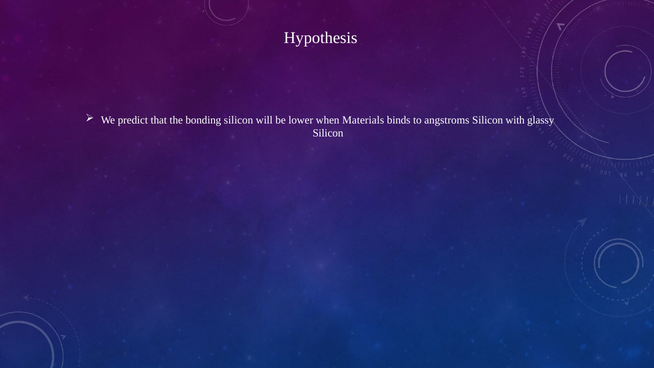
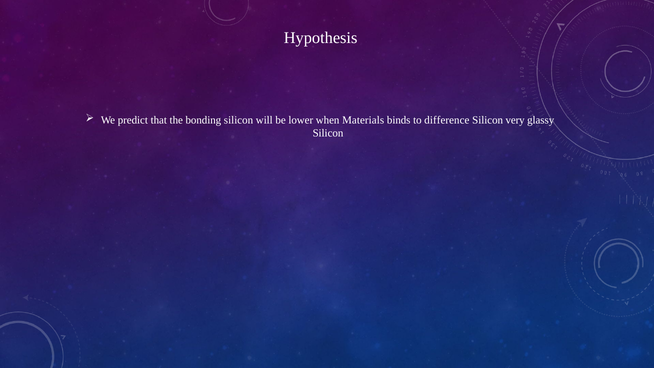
angstroms: angstroms -> difference (447, 120)
with: with -> very (515, 120)
